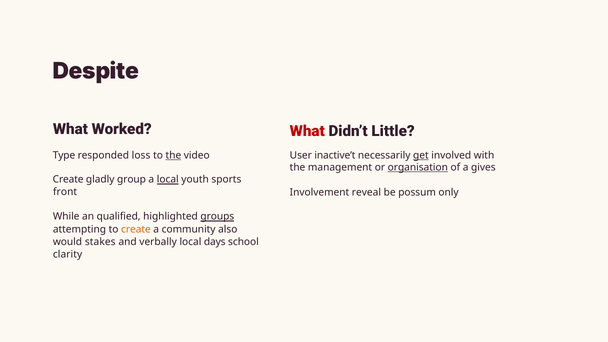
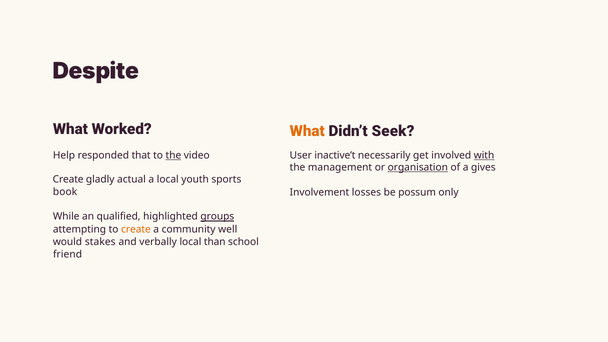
What colour: red -> orange (307, 131)
Little: Little -> Seek (393, 131)
Type: Type -> Help (64, 155)
loss: loss -> that (141, 155)
get underline: present -> none (421, 155)
with underline: none -> present (484, 155)
group: group -> actual (131, 180)
local underline: present -> none (168, 180)
front: front -> book (65, 192)
reveal: reveal -> losses (366, 192)
also: also -> well (228, 229)
days: days -> than (215, 242)
clarity: clarity -> friend (68, 255)
